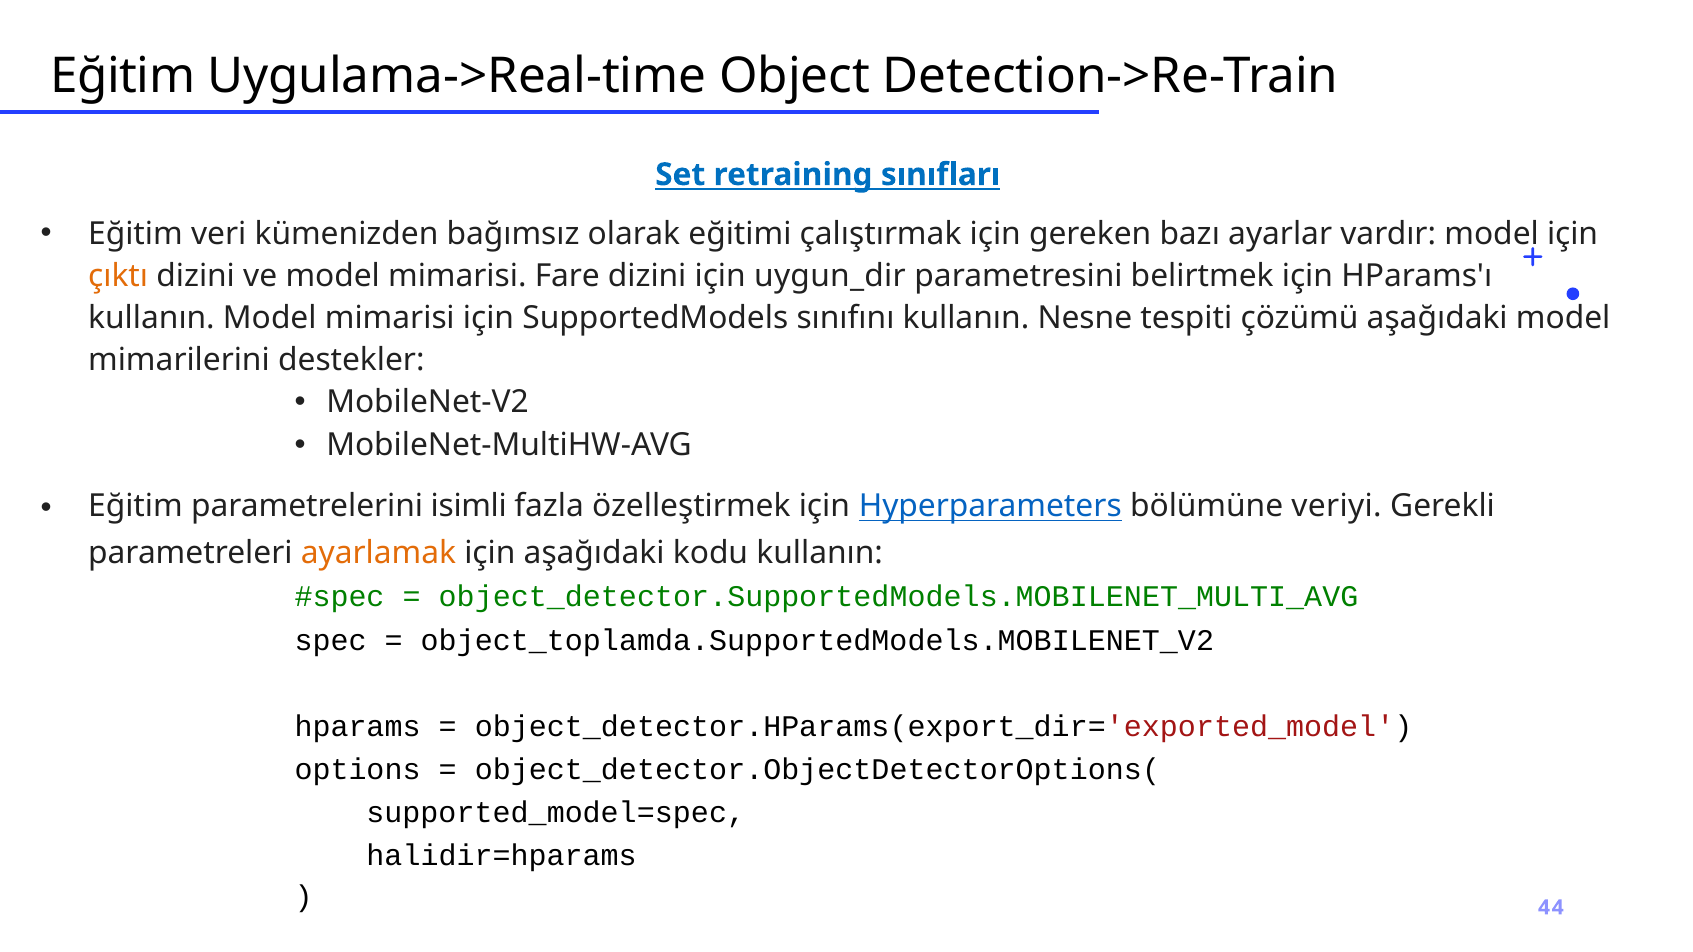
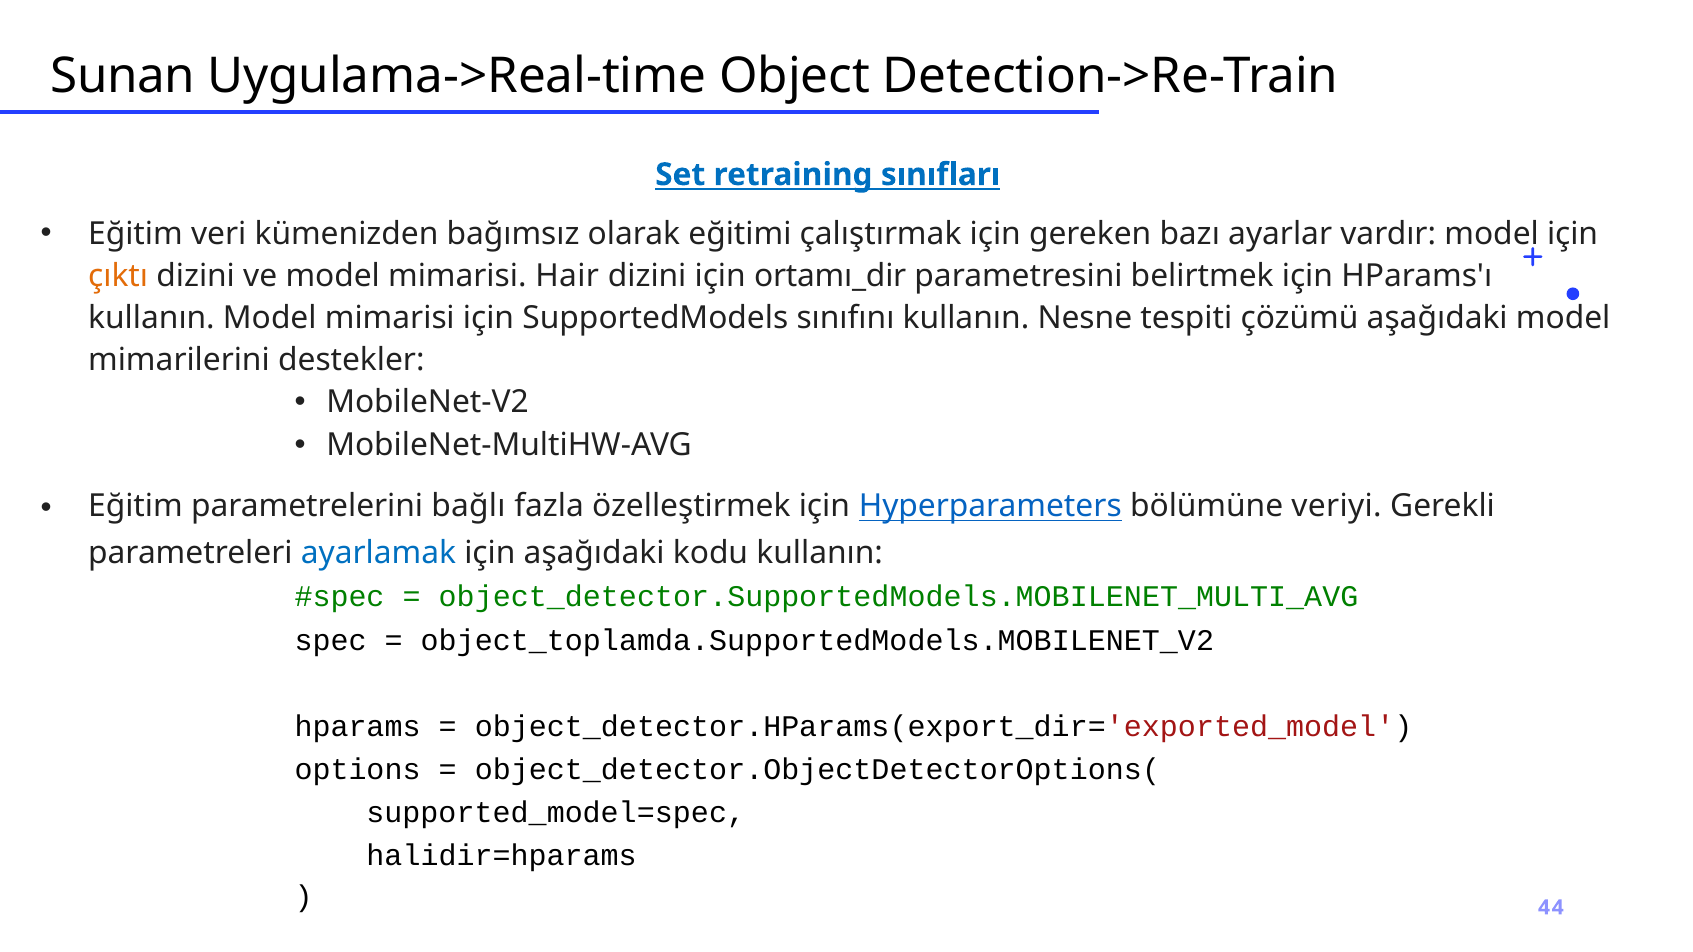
Eğitim: Eğitim -> Sunan (123, 76)
Fare: Fare -> Hair (567, 276)
uygun_dir: uygun_dir -> ortamı_dir (830, 276)
isimli: isimli -> bağlı (468, 506)
ayarlamak colour: orange -> blue (378, 553)
